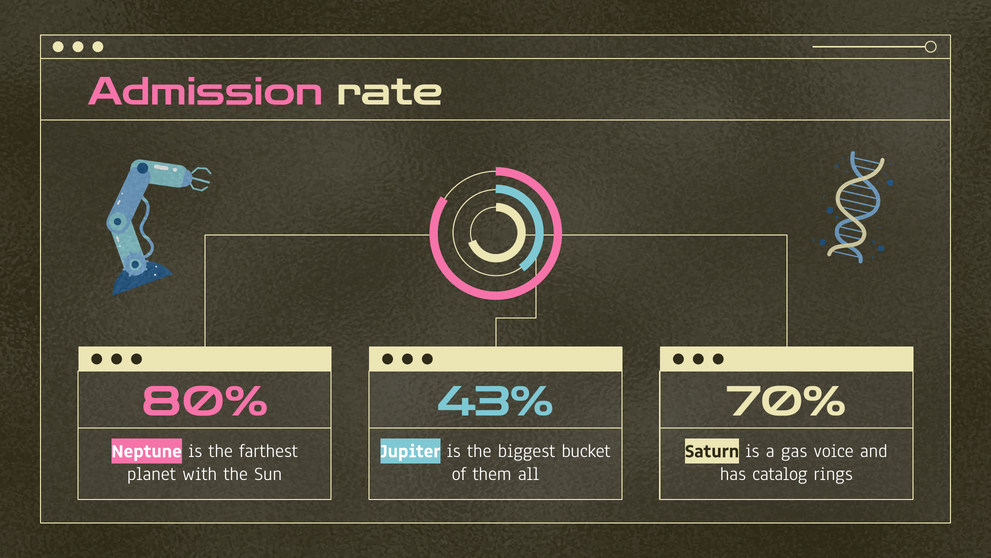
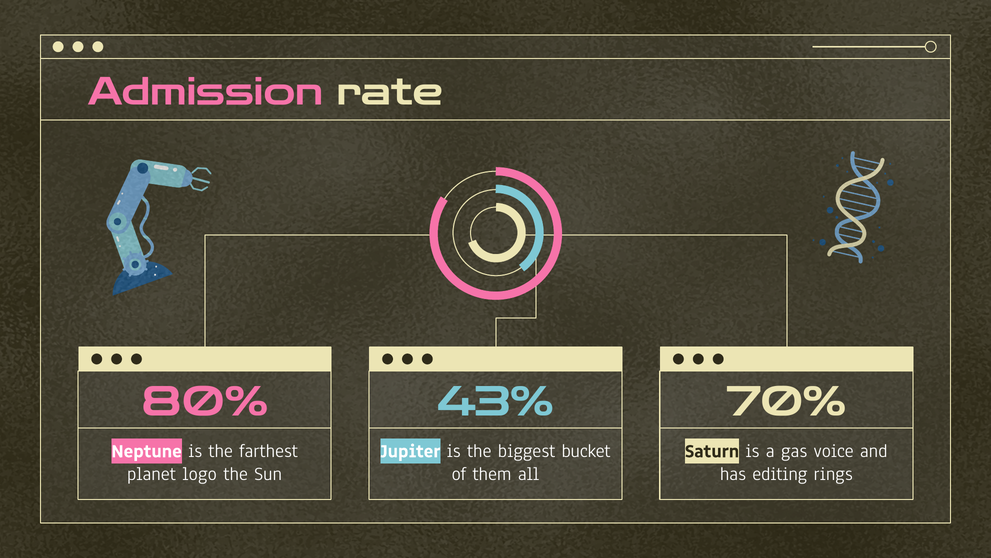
with: with -> logo (200, 474)
catalog: catalog -> editing (780, 474)
